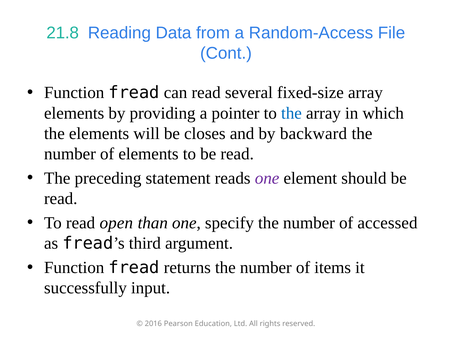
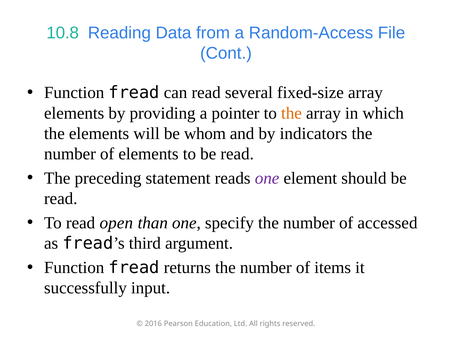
21.8: 21.8 -> 10.8 (63, 33)
the colour: blue -> orange (291, 113)
closes: closes -> whom (205, 133)
backward: backward -> indicators (314, 133)
